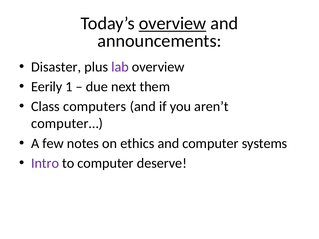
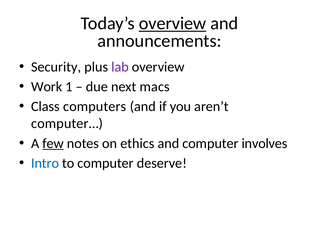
Disaster: Disaster -> Security (56, 67)
Eerily: Eerily -> Work (47, 87)
them: them -> macs (155, 87)
few underline: none -> present (53, 144)
systems: systems -> involves (265, 144)
Intro colour: purple -> blue (45, 163)
